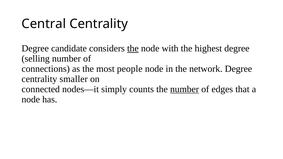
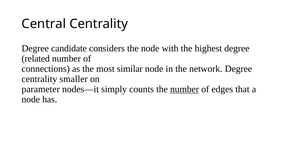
the underline: present -> none (133, 48)
selling: selling -> related (36, 59)
people: people -> similar (130, 69)
connected: connected -> parameter (41, 89)
